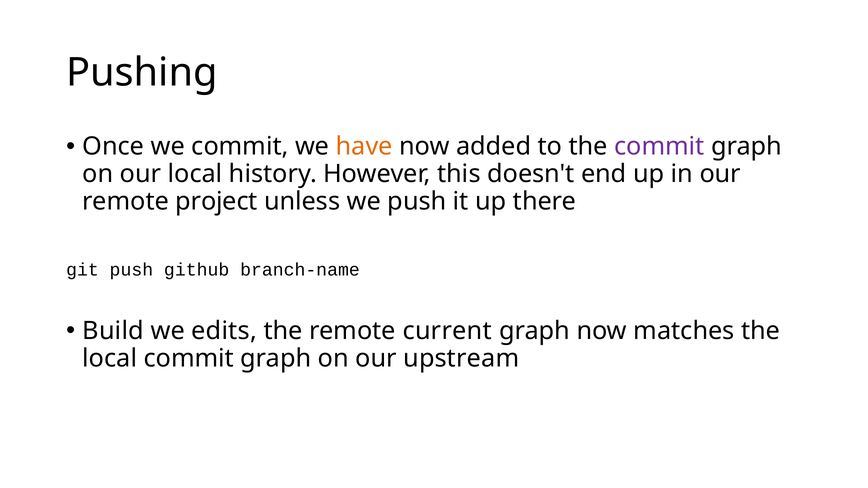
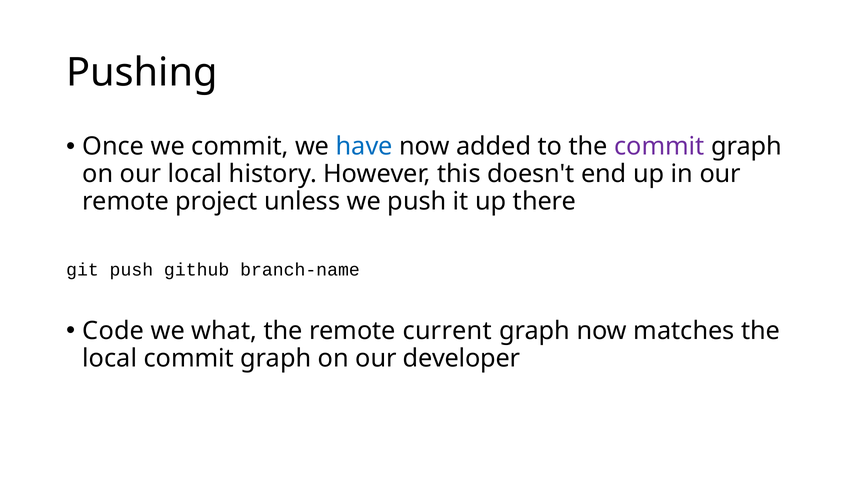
have colour: orange -> blue (364, 147)
Build: Build -> Code (113, 331)
edits: edits -> what (224, 331)
upstream: upstream -> developer (461, 358)
